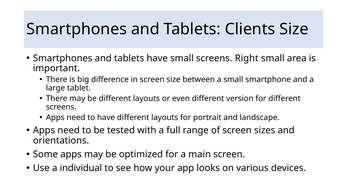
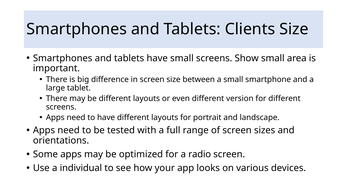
Right: Right -> Show (247, 58)
main: main -> radio (200, 154)
